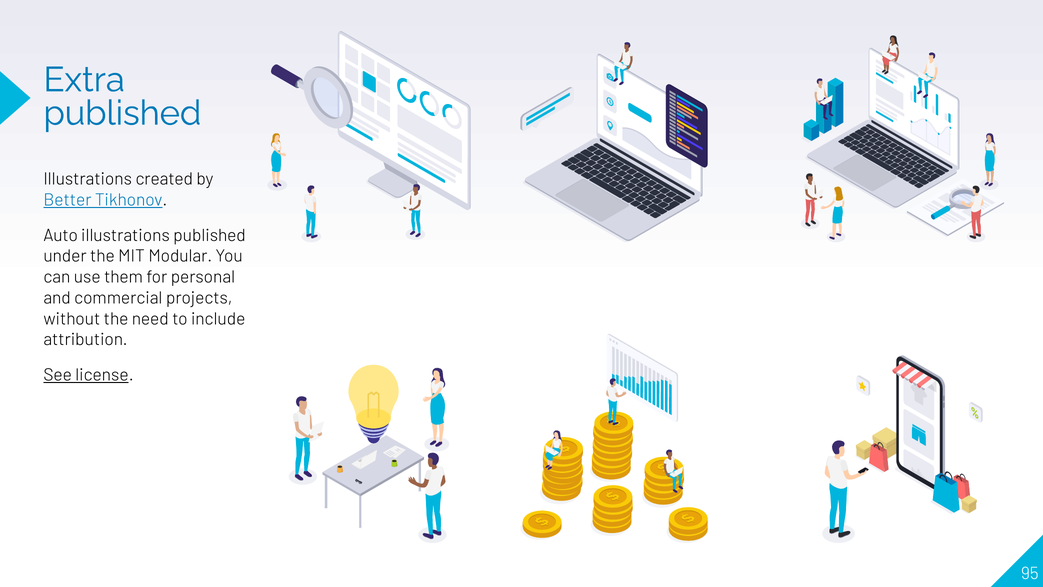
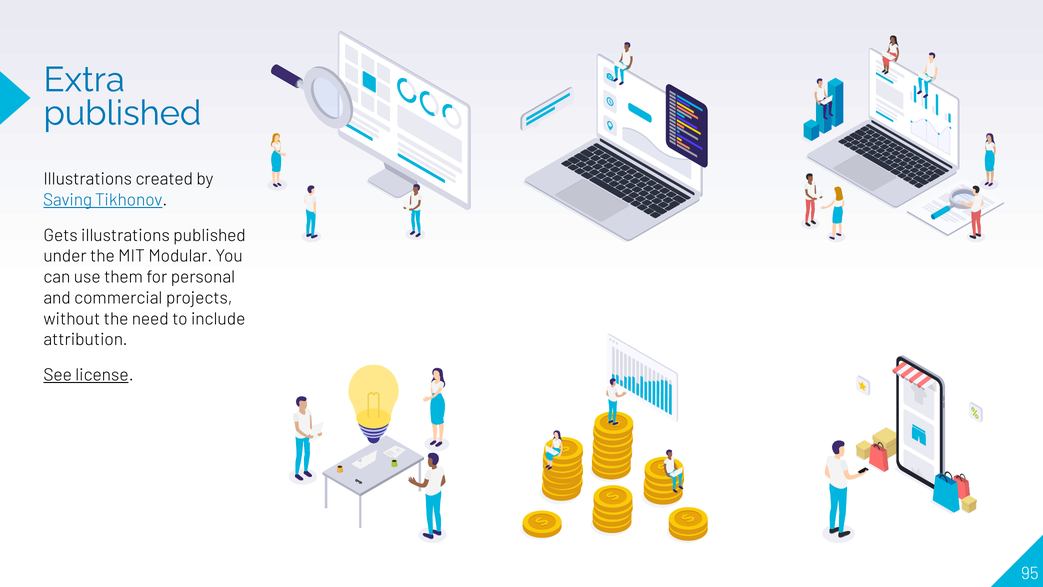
Better: Better -> Saving (68, 200)
Auto: Auto -> Gets (61, 235)
